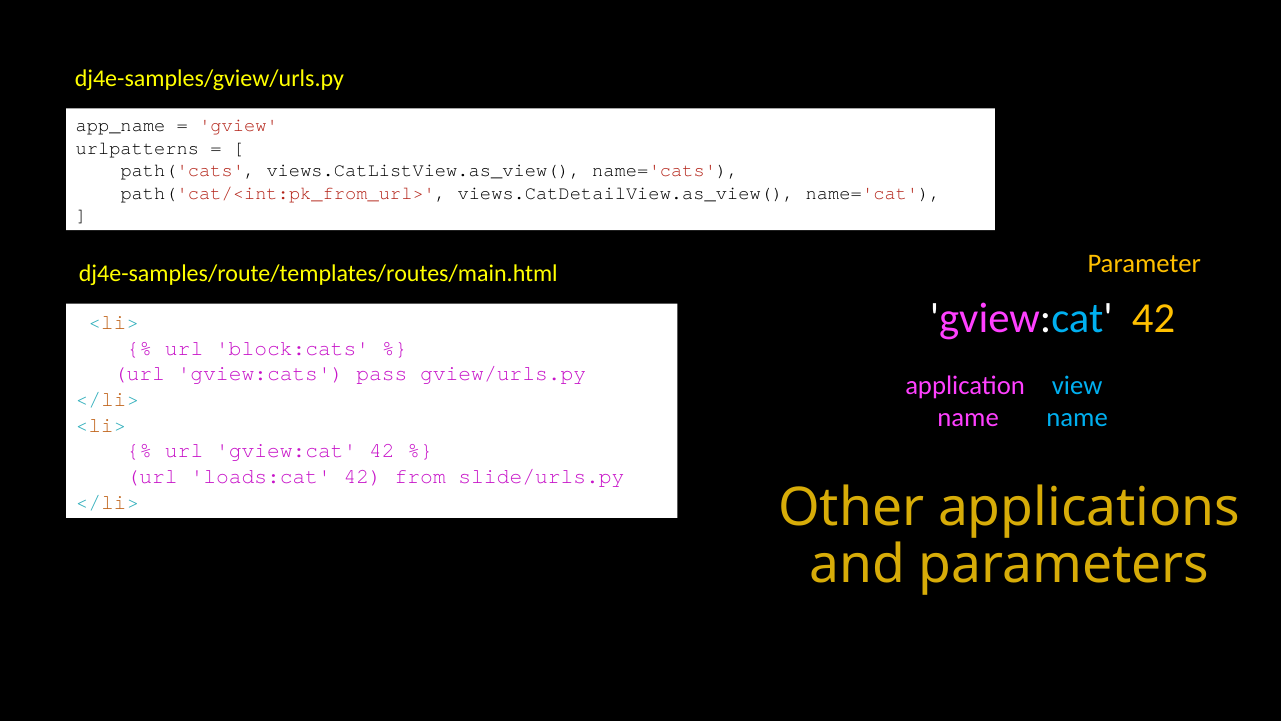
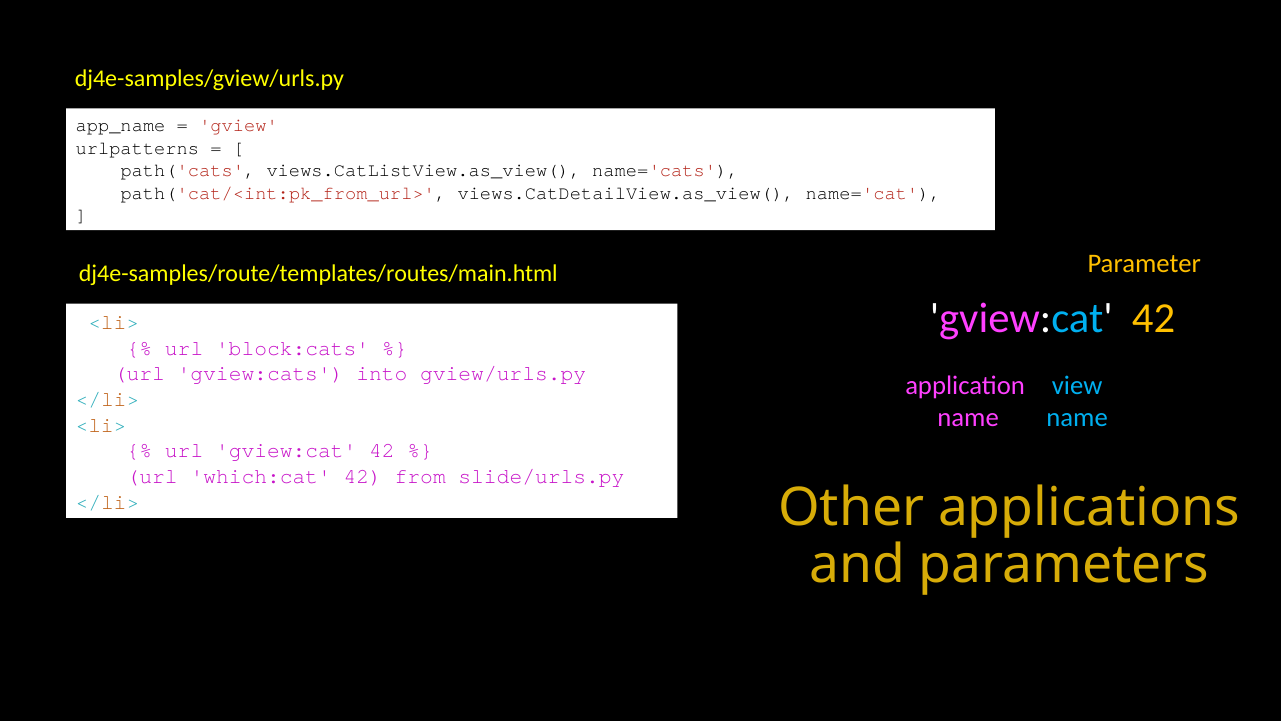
pass: pass -> into (382, 374)
loads:cat: loads:cat -> which:cat (261, 476)
